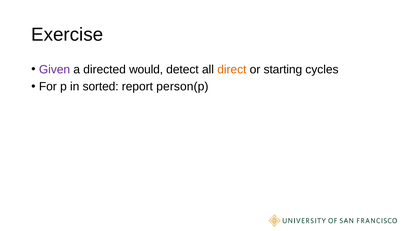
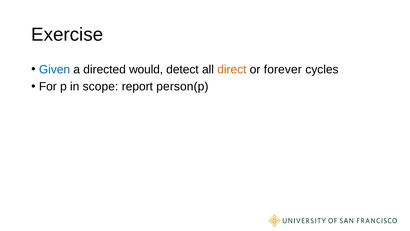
Given colour: purple -> blue (55, 69)
starting: starting -> forever (283, 69)
sorted: sorted -> scope (101, 87)
